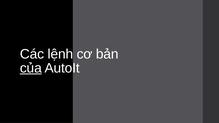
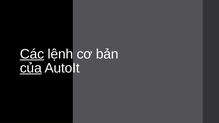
Các underline: none -> present (32, 54)
